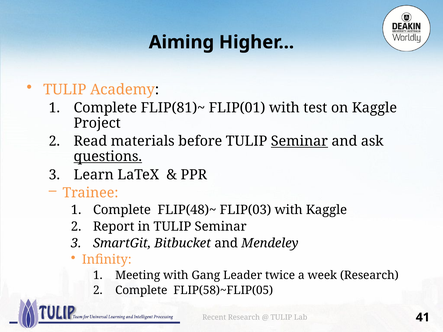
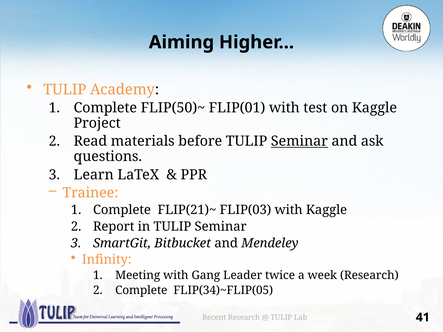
FLIP(81)~: FLIP(81)~ -> FLIP(50)~ (173, 108)
questions underline: present -> none (108, 157)
FLIP(48)~: FLIP(48)~ -> FLIP(21)~ (187, 210)
FLIP(58)~FLIP(05: FLIP(58)~FLIP(05 -> FLIP(34)~FLIP(05 (223, 291)
